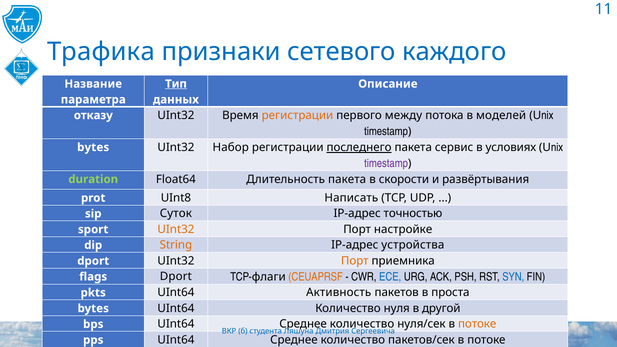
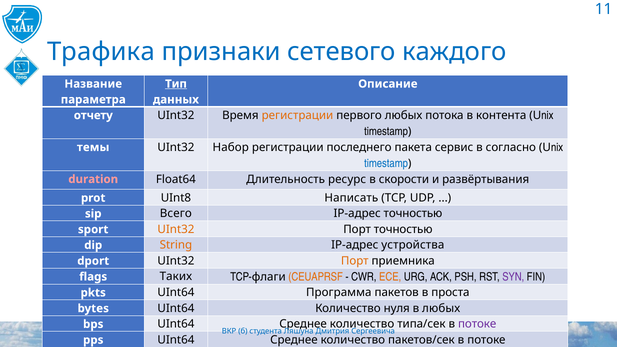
отказу: отказу -> отчету (93, 115)
первого между: между -> любых (404, 116)
моделей: моделей -> контента (501, 116)
bytes: bytes -> темы (93, 147)
последнего underline: present -> none (359, 148)
условиях: условиях -> согласно (511, 148)
timestamp colour: purple -> blue (386, 163)
duration colour: light green -> pink (93, 179)
Длительность пакета: пакета -> ресурс (347, 179)
Суток: Суток -> Всего (176, 214)
Порт настройке: настройке -> точностью (403, 229)
Dport: Dport -> Таких (176, 277)
ECE colour: blue -> orange (390, 277)
SYN colour: blue -> purple (513, 277)
Активность: Активность -> Программа (339, 293)
в другой: другой -> любых (441, 308)
нуля/сек: нуля/сек -> типа/сек (421, 324)
потоке colour: orange -> purple (477, 324)
